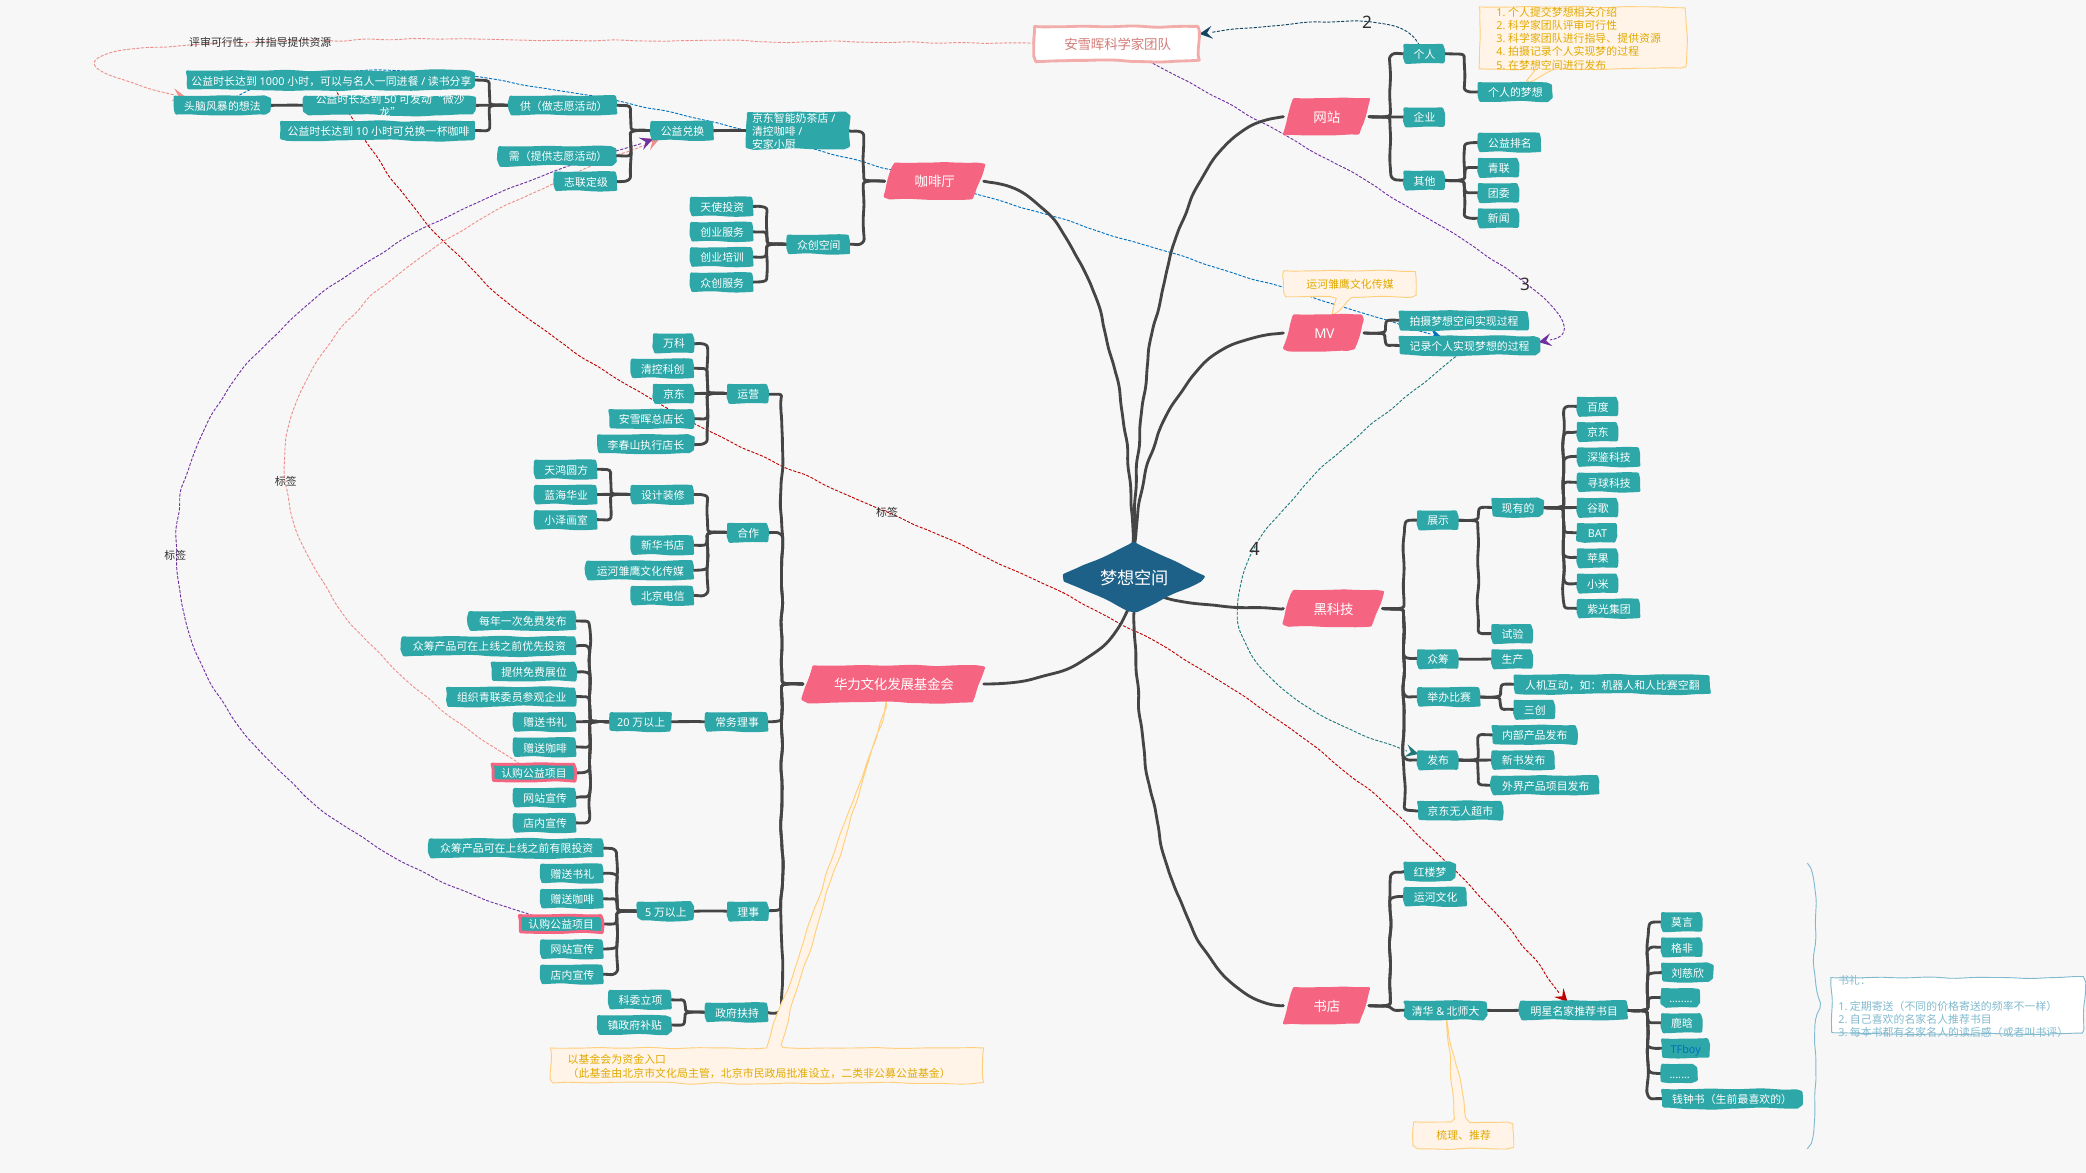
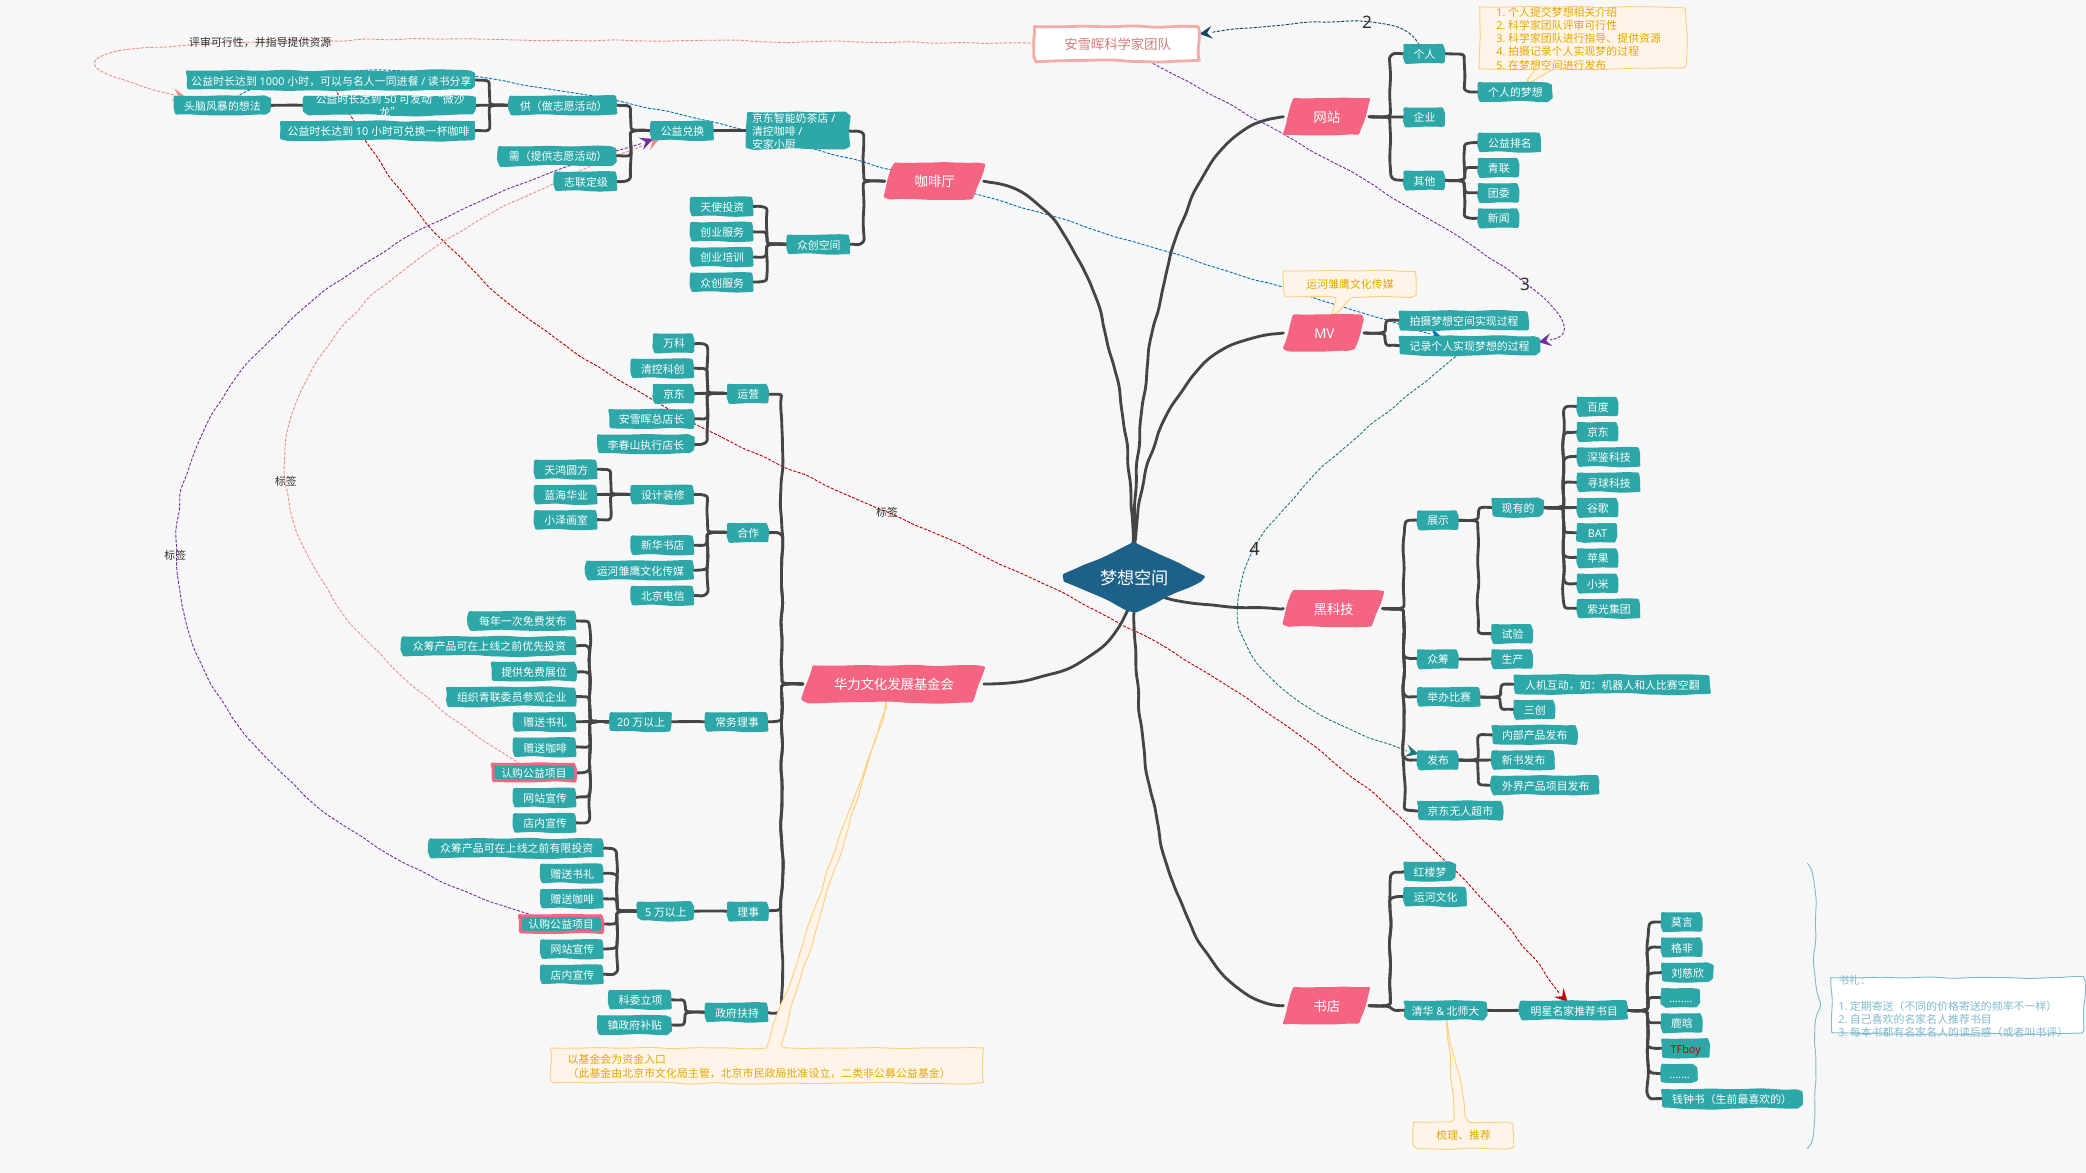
TFboy colour: blue -> red (1686, 1050)
